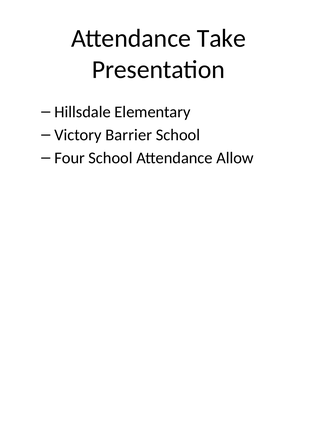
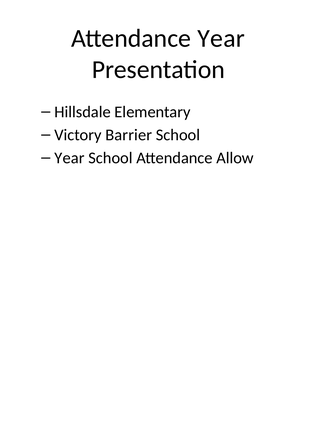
Attendance Take: Take -> Year (221, 38)
Four: Four -> Year (70, 158)
